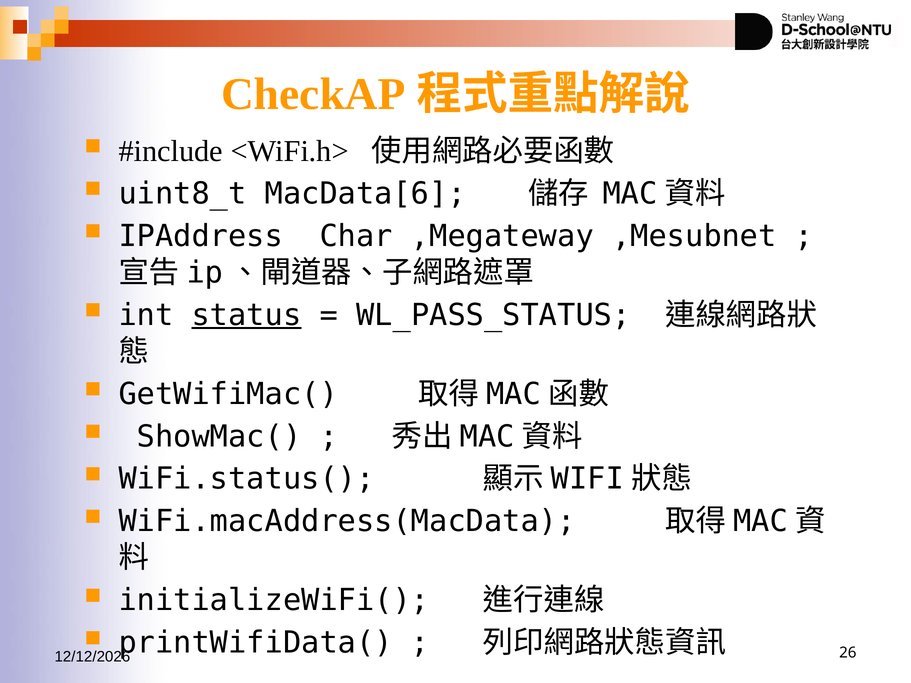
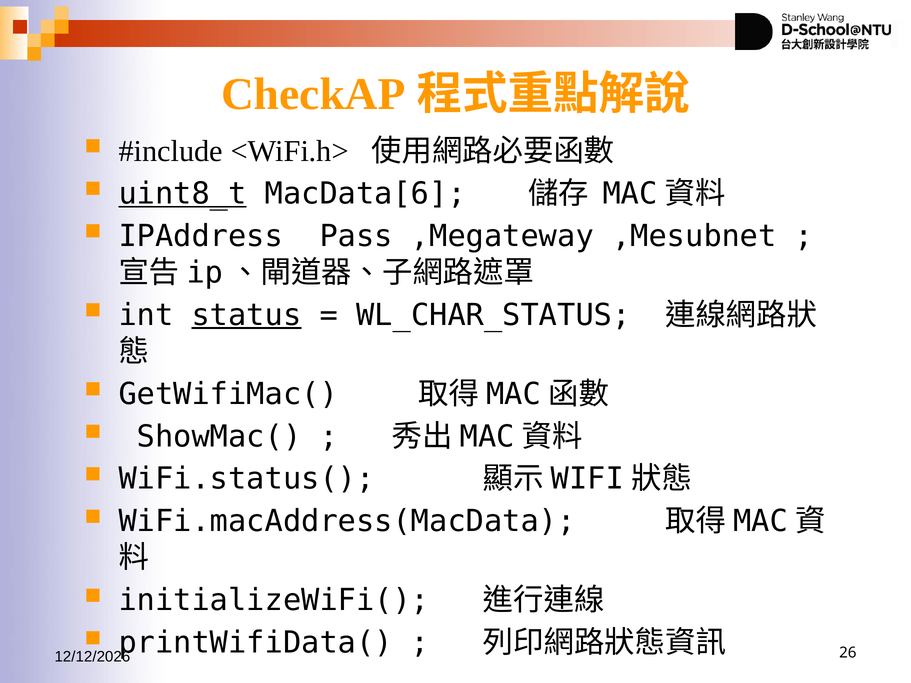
uint8_t underline: none -> present (183, 194)
Char: Char -> Pass (356, 236)
WL_PASS_STATUS: WL_PASS_STATUS -> WL_CHAR_STATUS (493, 315)
